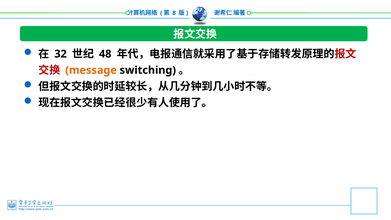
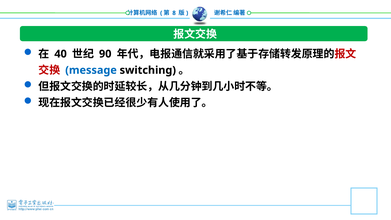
32: 32 -> 40 (61, 54)
48: 48 -> 90 (105, 54)
message colour: orange -> blue (91, 70)
